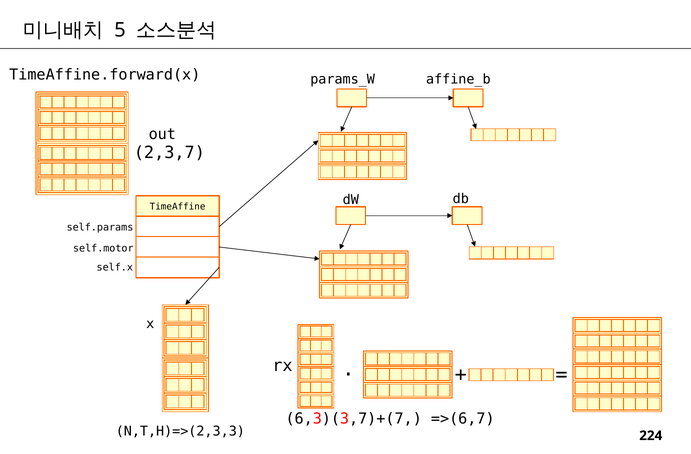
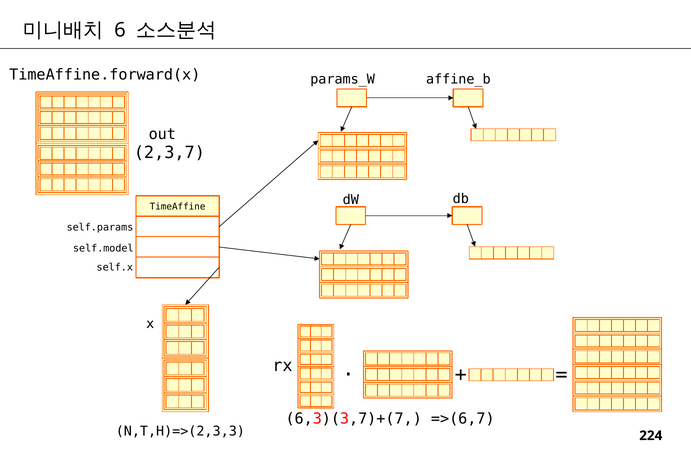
5: 5 -> 6 (120, 30)
self.motor: self.motor -> self.model (103, 249)
